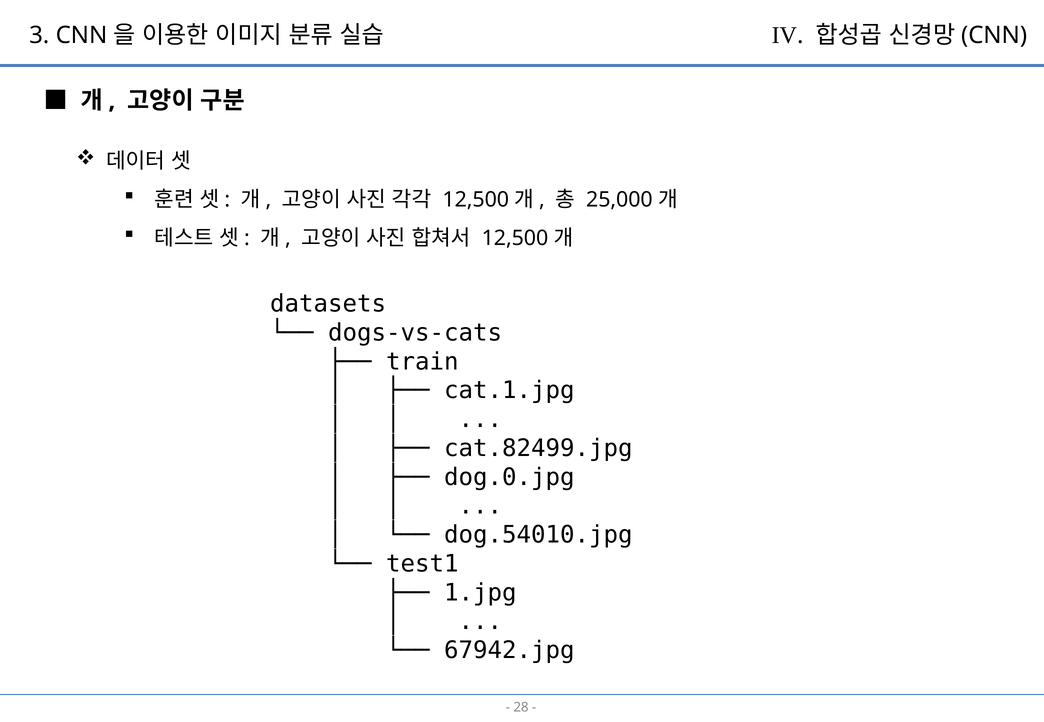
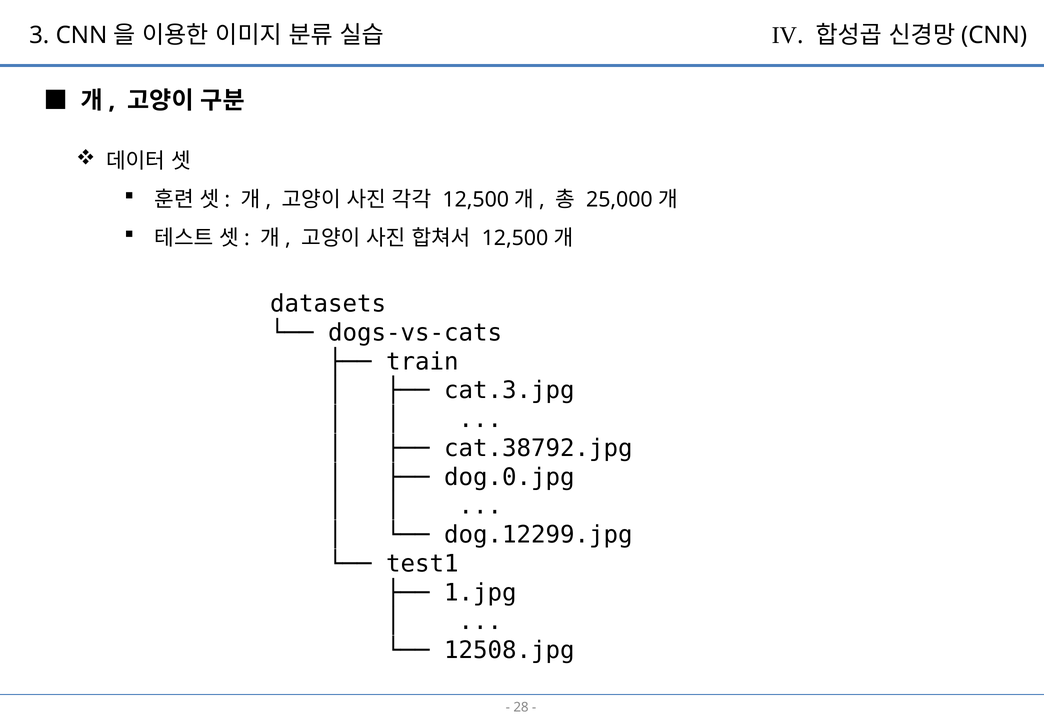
cat.1.jpg: cat.1.jpg -> cat.3.jpg (510, 391)
cat.82499.jpg: cat.82499.jpg -> cat.38792.jpg (539, 449)
dog.54010.jpg: dog.54010.jpg -> dog.12299.jpg (539, 535)
67942.jpg: 67942.jpg -> 12508.jpg (510, 651)
